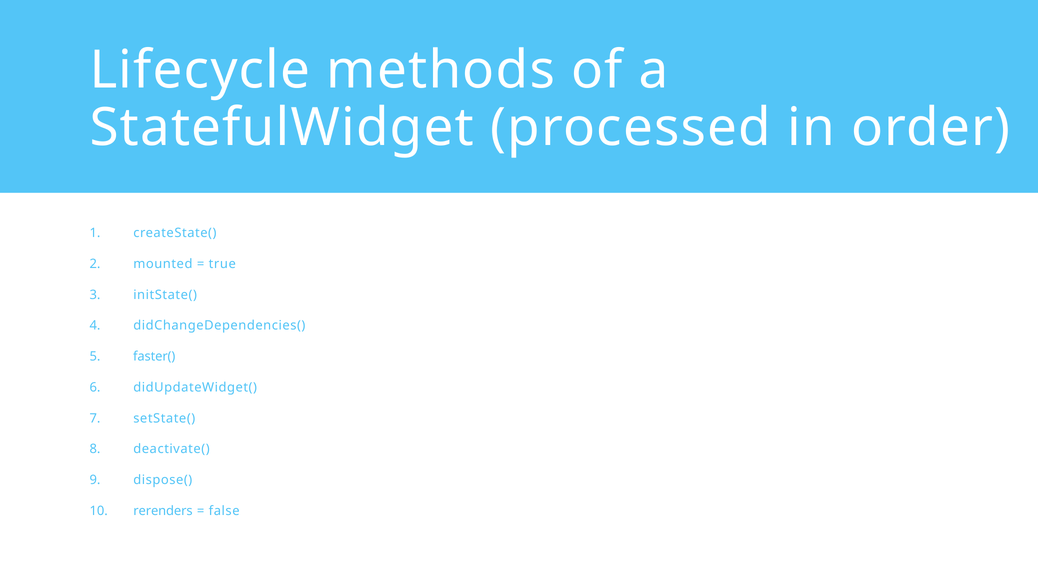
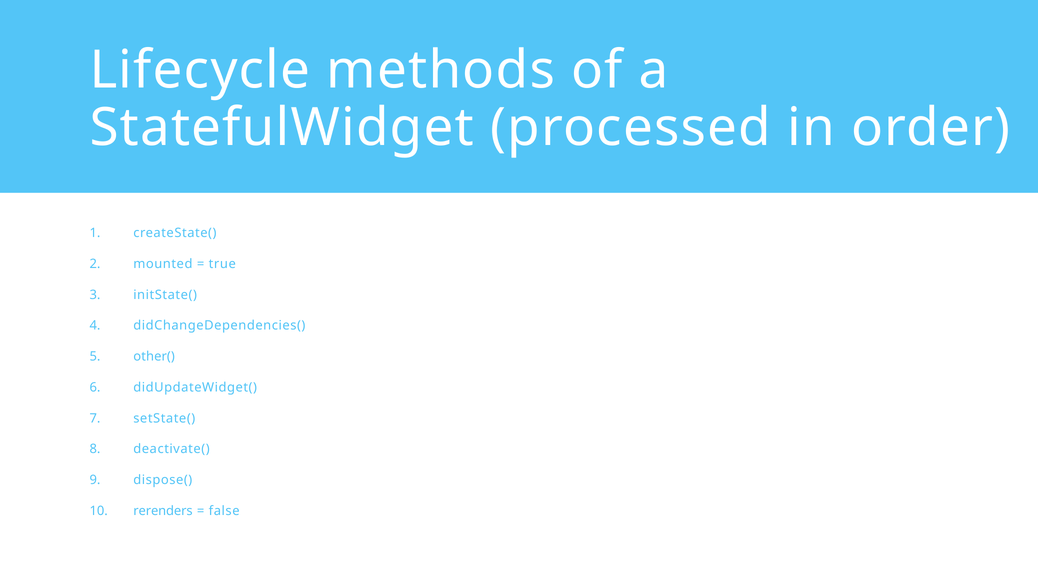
faster(: faster( -> other( (154, 356)
